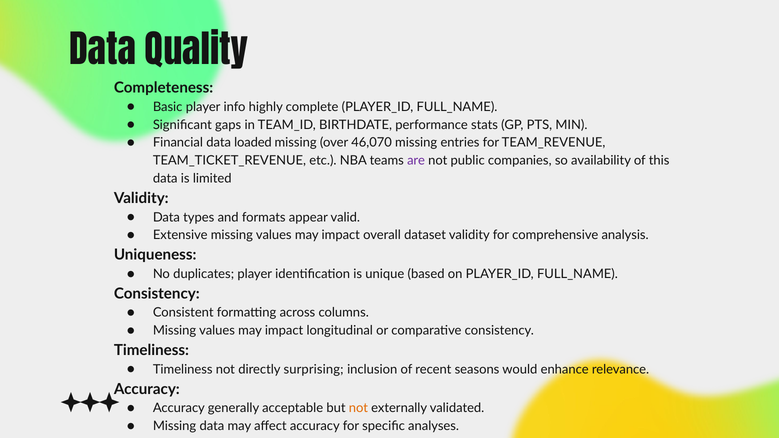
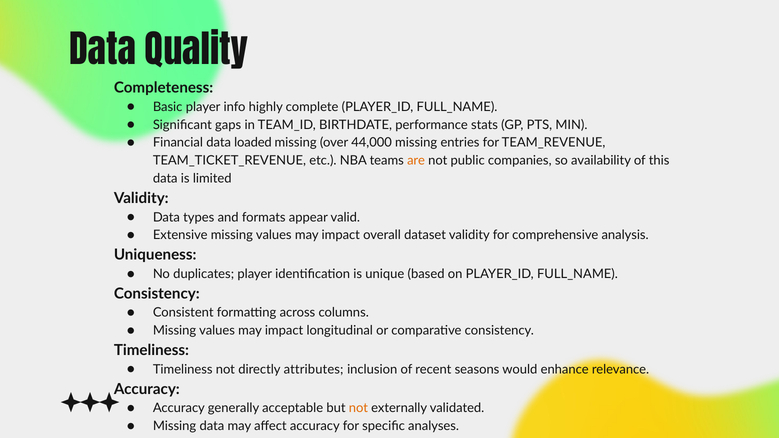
46,070: 46,070 -> 44,000 (372, 143)
are colour: purple -> orange (416, 161)
surprising: surprising -> attributes (314, 370)
